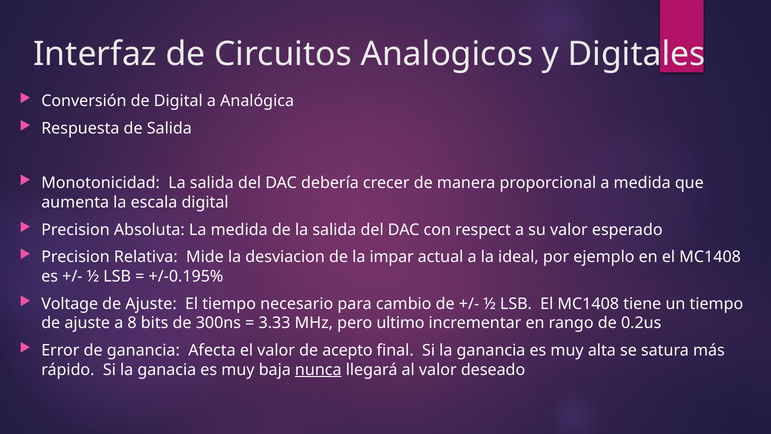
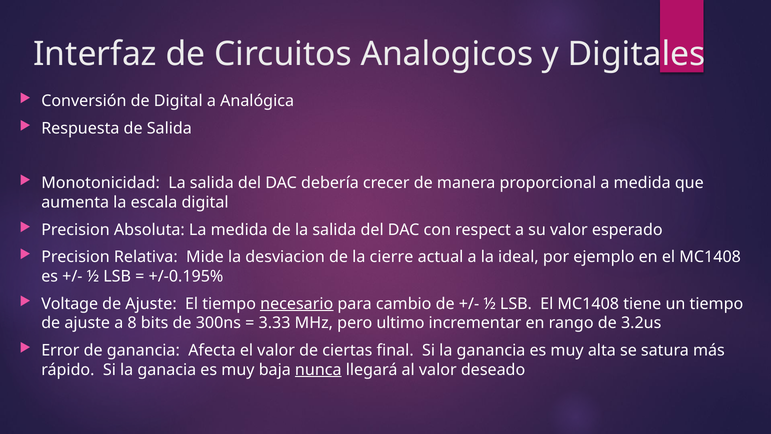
impar: impar -> cierre (392, 257)
necesario underline: none -> present (297, 304)
0.2us: 0.2us -> 3.2us (641, 323)
acepto: acepto -> ciertas (347, 350)
